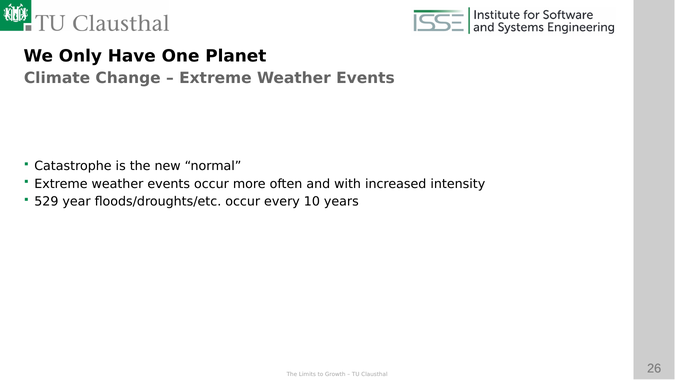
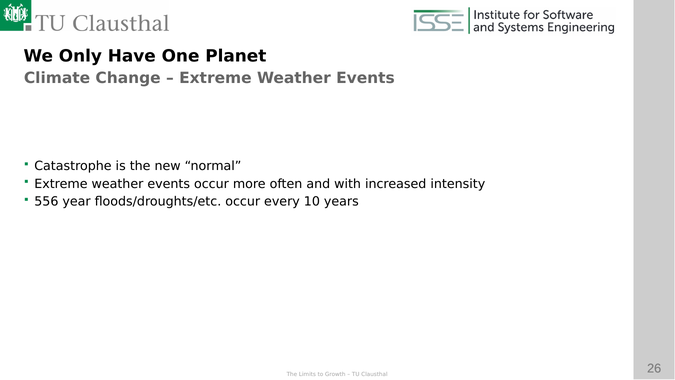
529: 529 -> 556 (46, 201)
